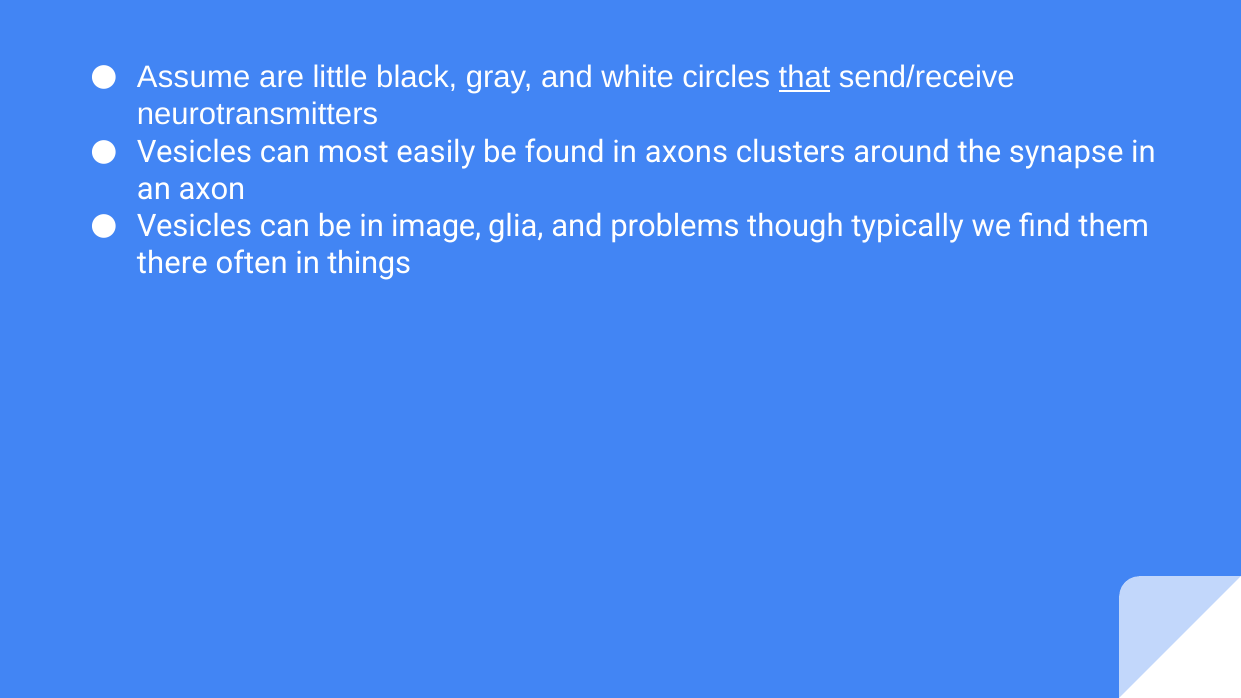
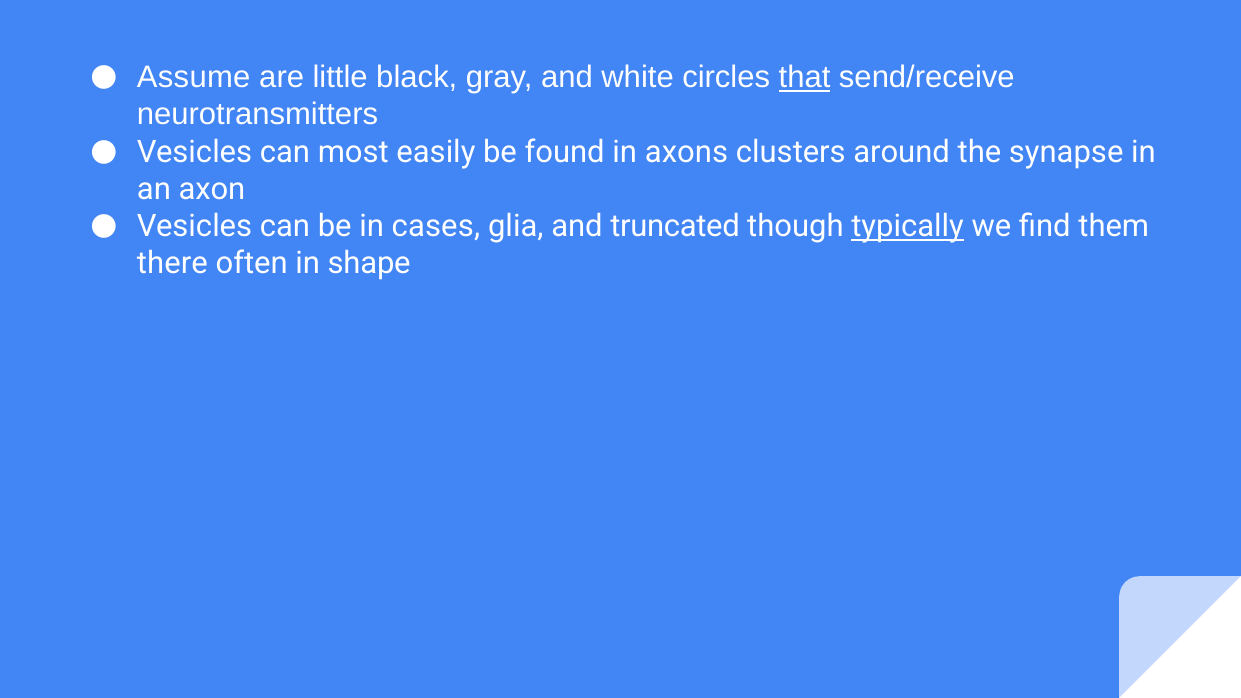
image: image -> cases (436, 226)
problems: problems -> truncated (675, 226)
typically underline: none -> present (908, 226)
things: things -> shape (369, 264)
